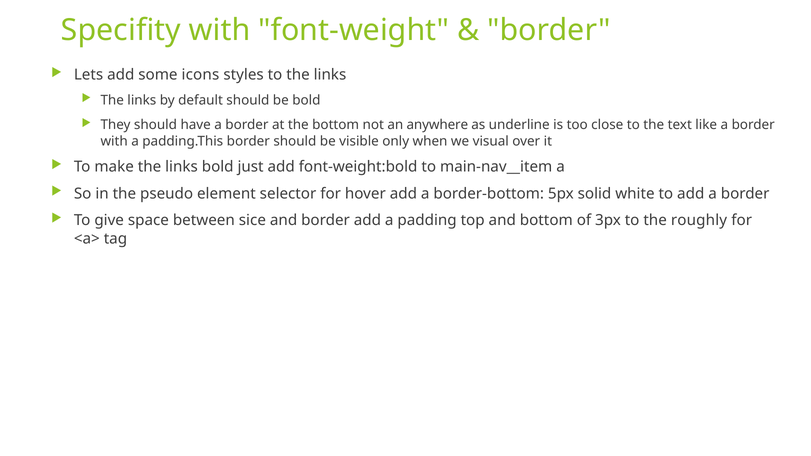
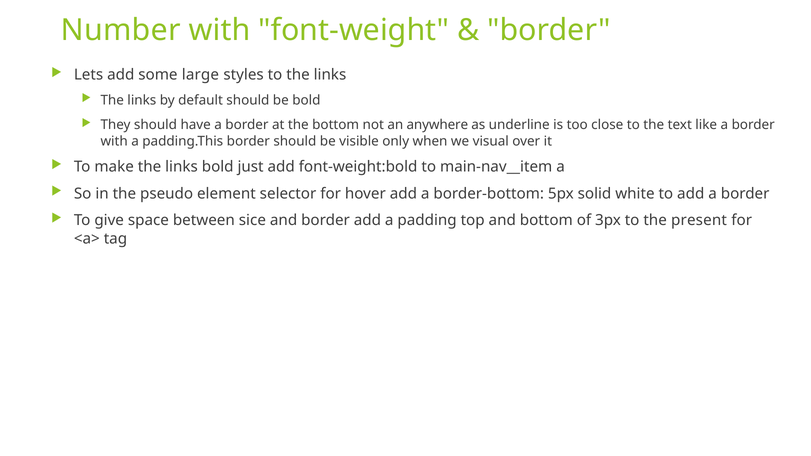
Specifity: Specifity -> Number (121, 30)
icons: icons -> large (200, 75)
roughly: roughly -> present (699, 220)
